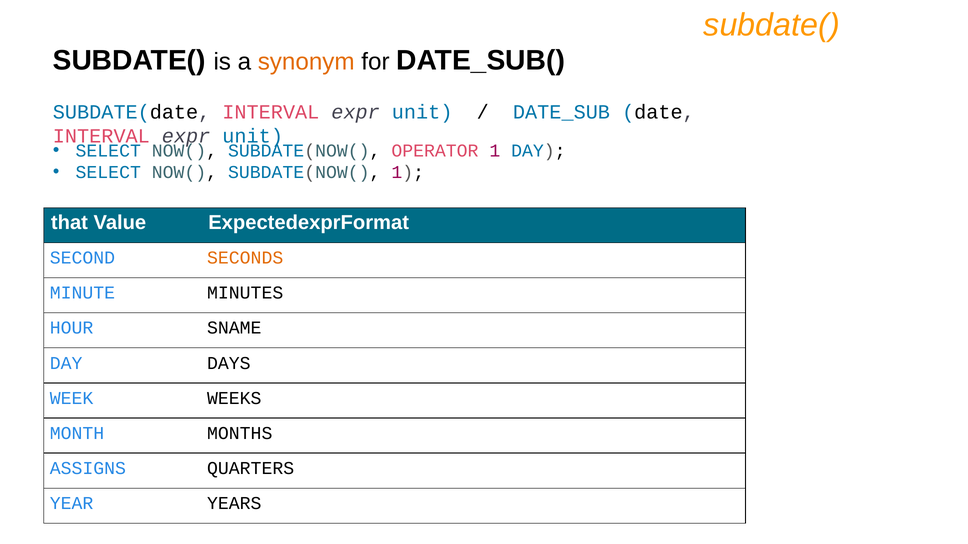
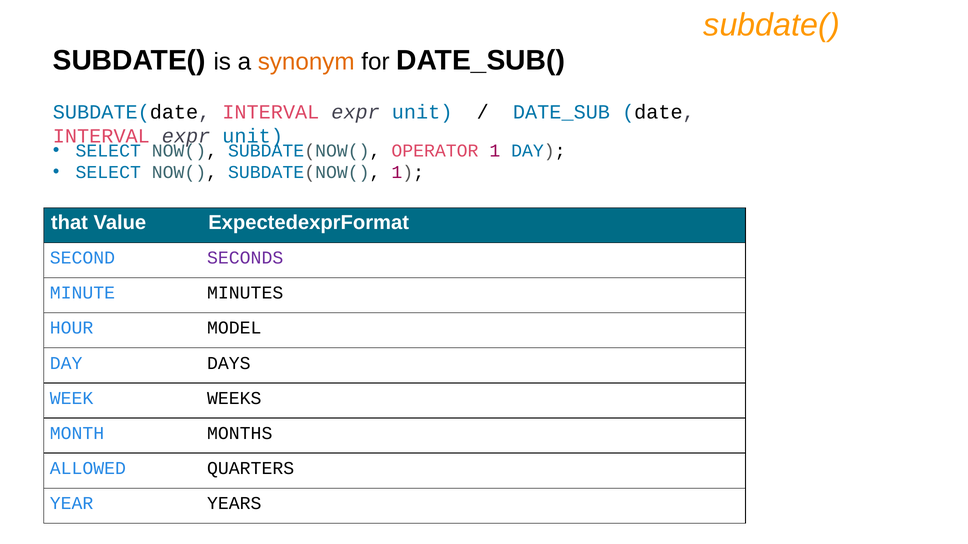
SECONDS colour: orange -> purple (245, 258)
SNAME: SNAME -> MODEL (234, 328)
ASSIGNS: ASSIGNS -> ALLOWED (88, 469)
